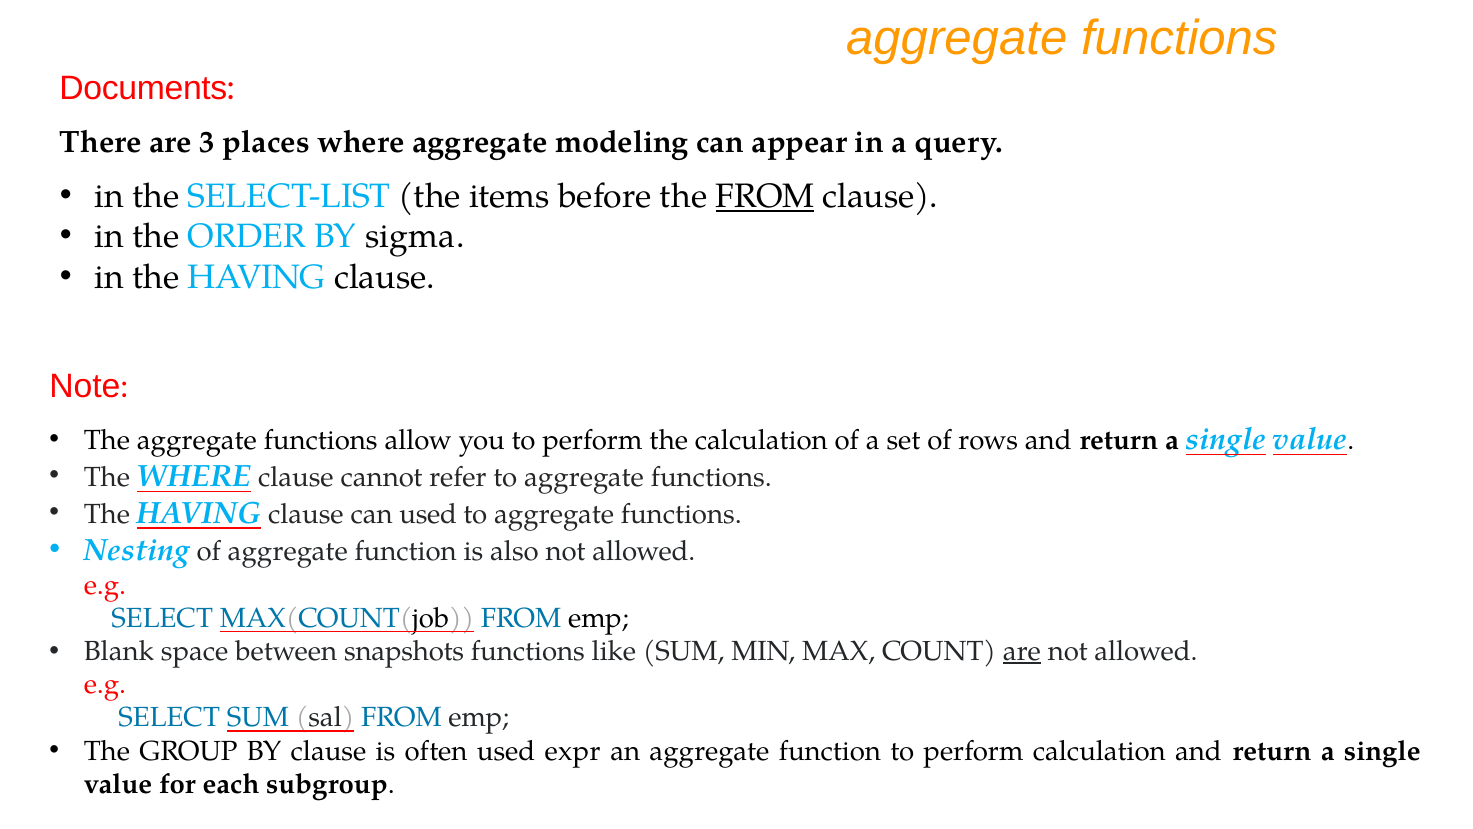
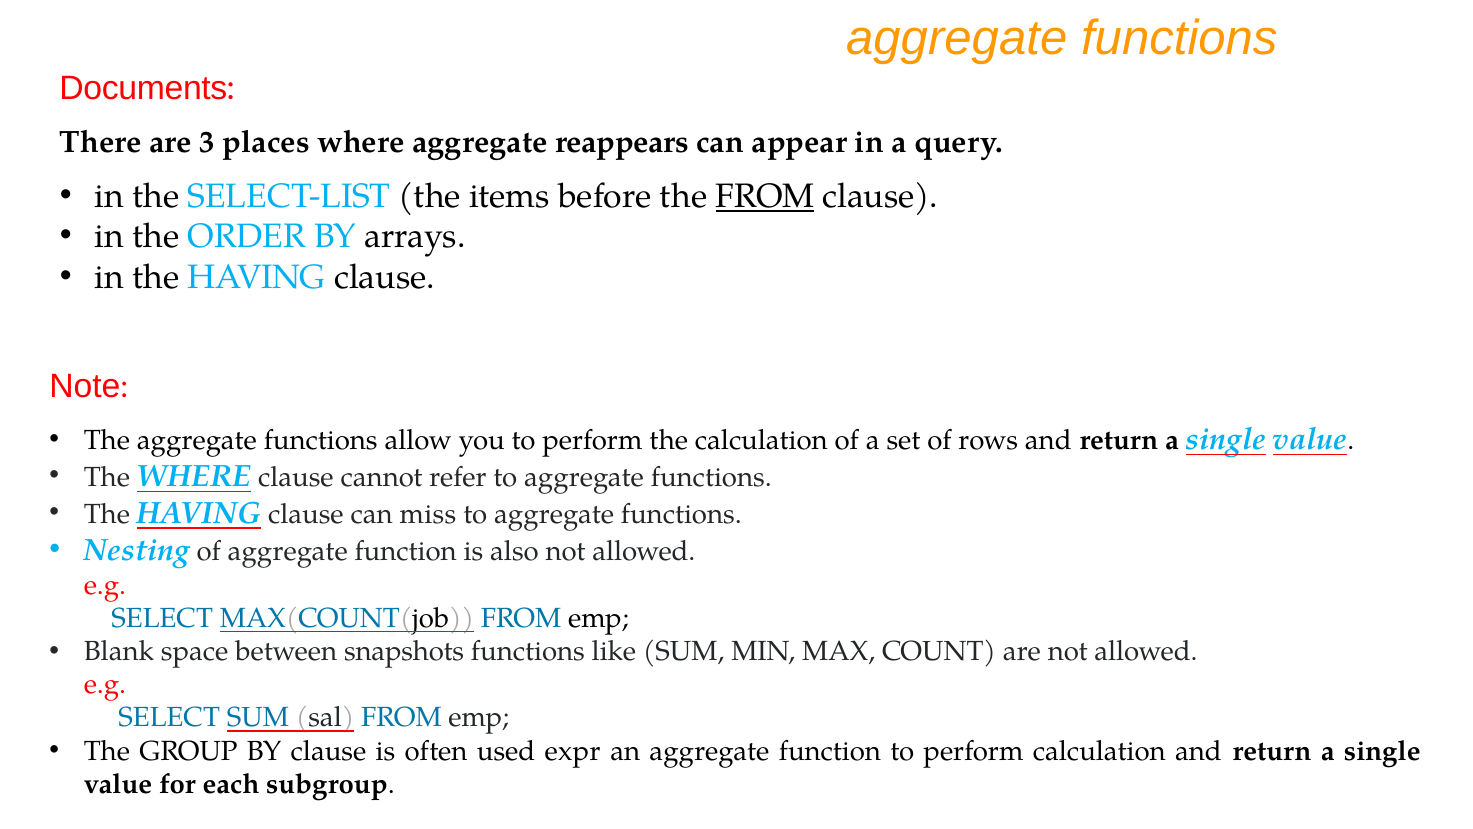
modeling: modeling -> reappears (622, 142)
sigma: sigma -> arrays (415, 237)
can used: used -> miss (428, 514)
are underline: present -> none (1022, 651)
